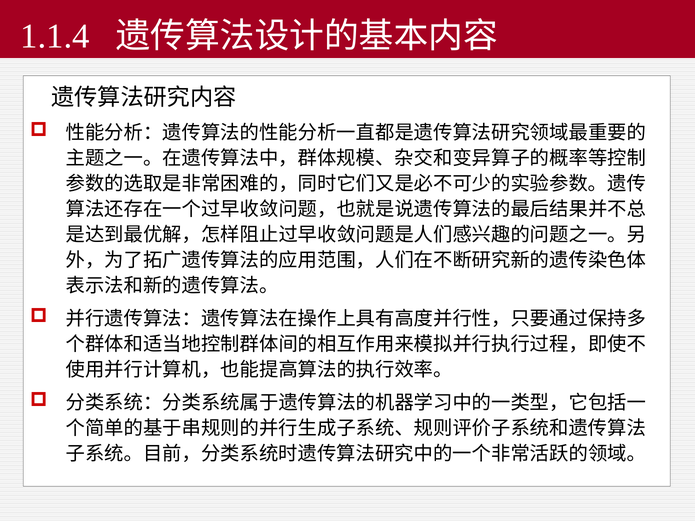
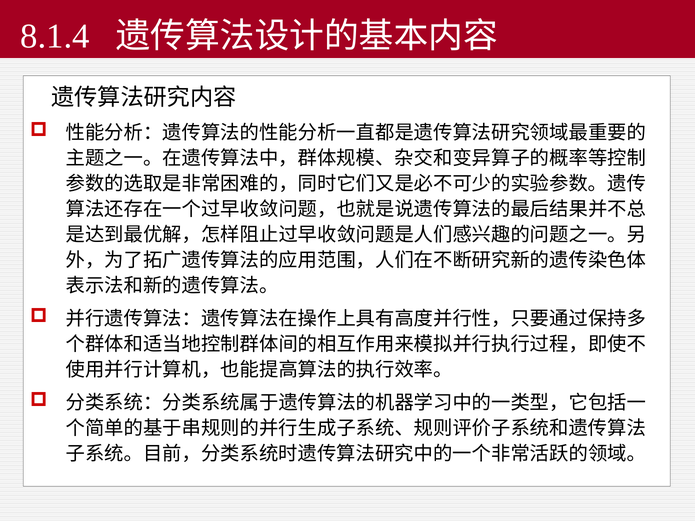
1.1.4: 1.1.4 -> 8.1.4 (55, 36)
